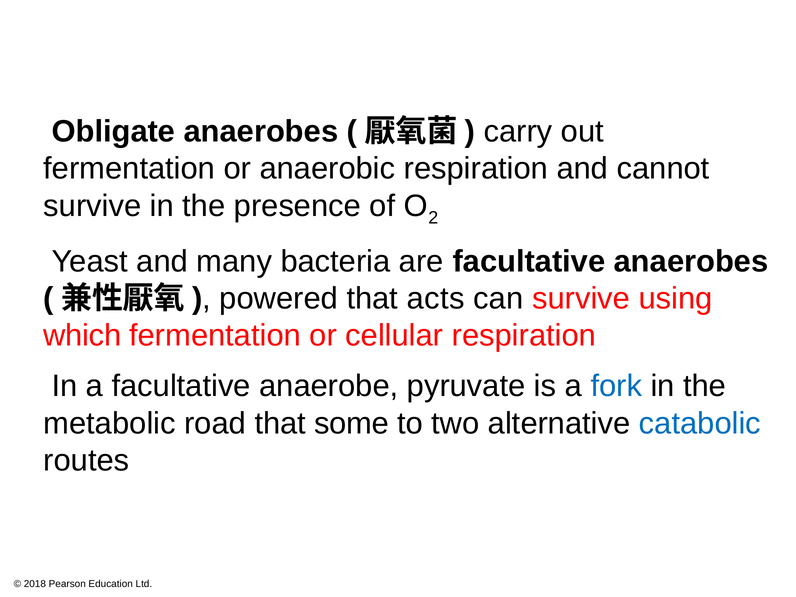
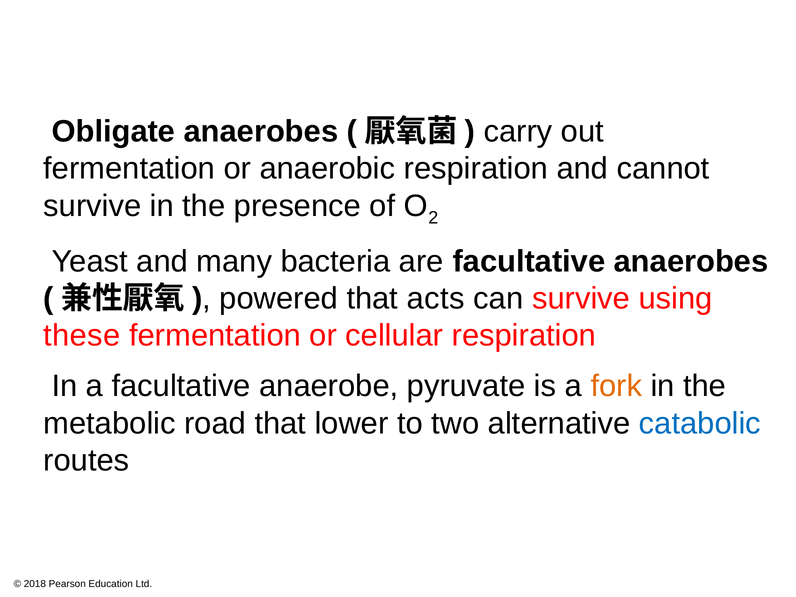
which: which -> these (82, 336)
fork colour: blue -> orange (616, 386)
some: some -> lower (352, 423)
